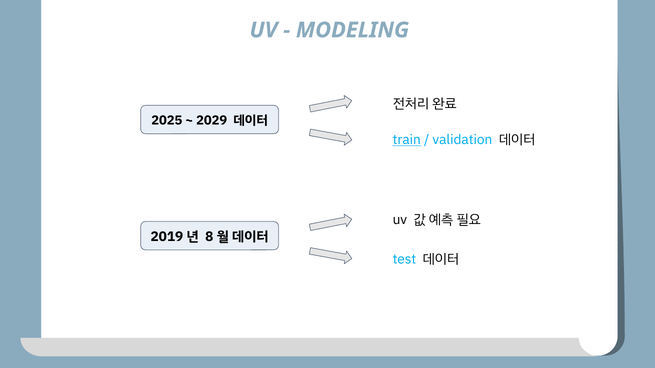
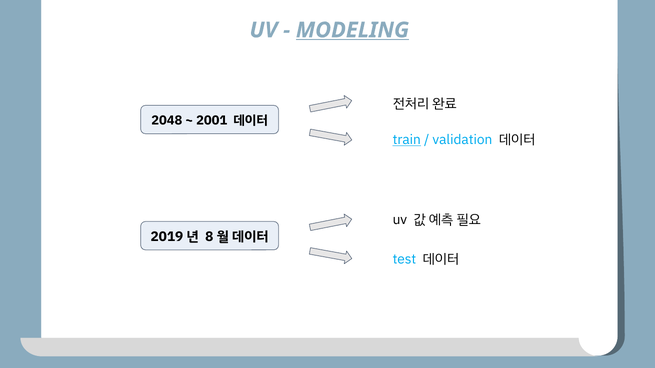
MODELING underline: none -> present (352, 30)
2025: 2025 -> 2048 (167, 121)
2029: 2029 -> 2001 (212, 121)
